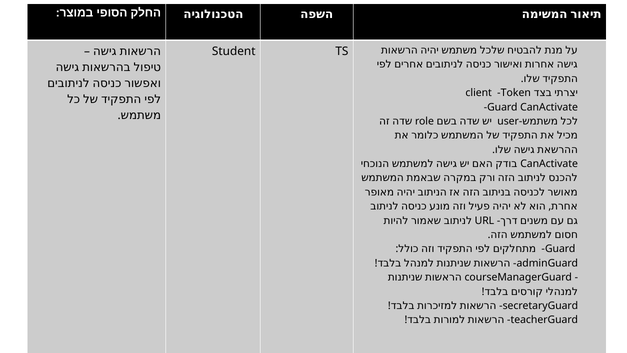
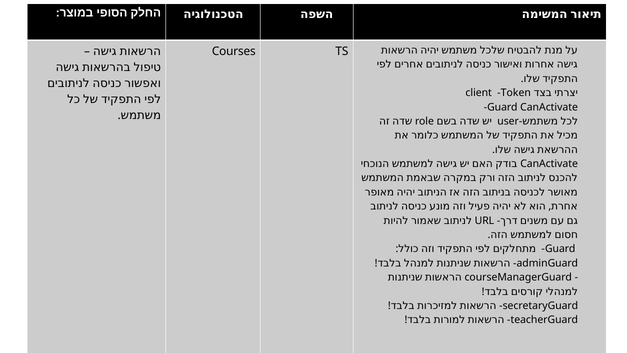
Student: Student -> Courses (234, 51)
